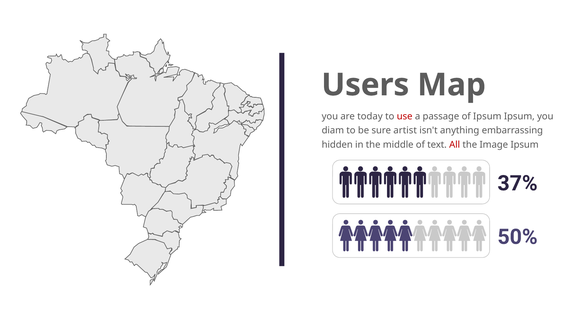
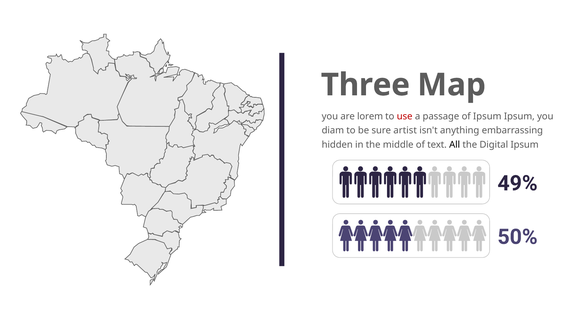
Users: Users -> Three (365, 85)
today: today -> lorem (370, 116)
All colour: red -> black (455, 145)
Image: Image -> Digital (494, 145)
37%: 37% -> 49% (518, 184)
